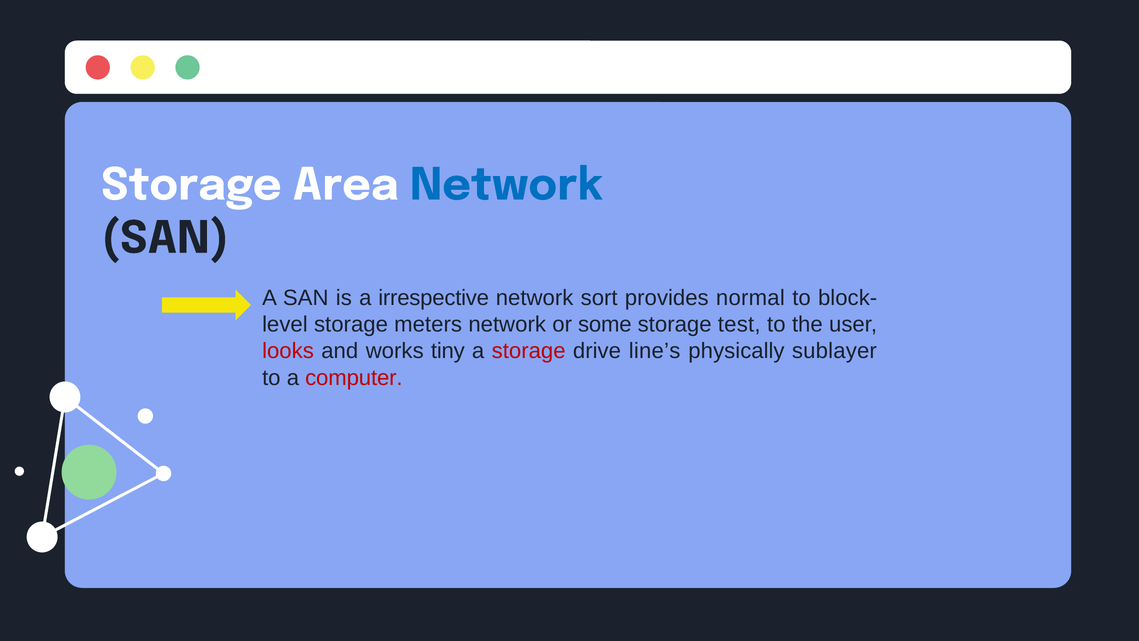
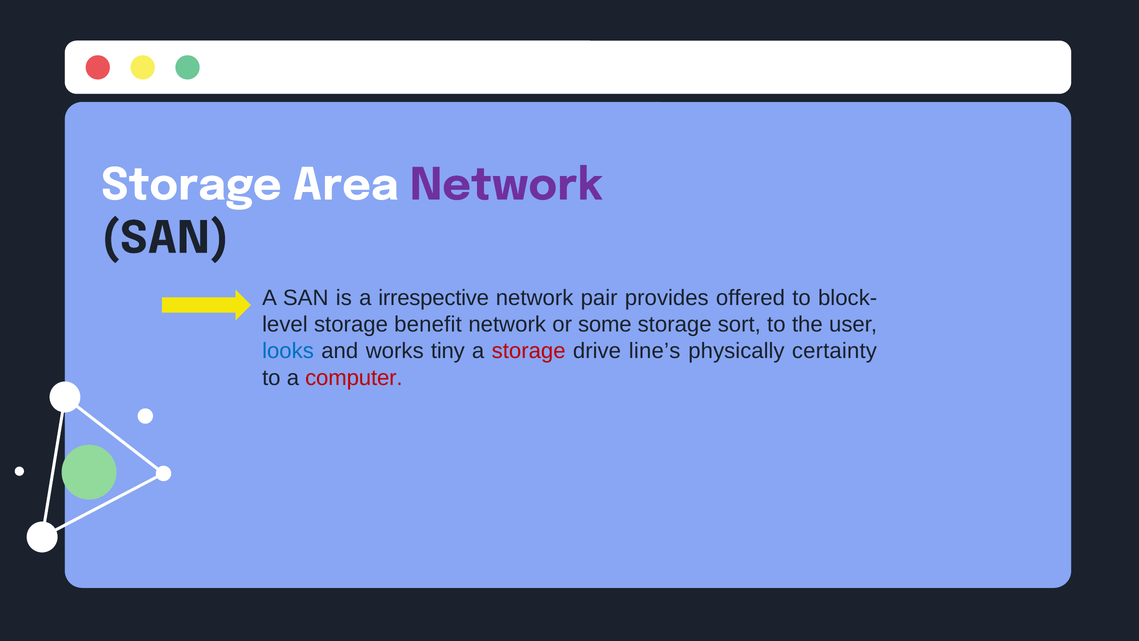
Network colour: blue -> purple (506, 185)
sort: sort -> pair (599, 298)
normal: normal -> offered (750, 298)
meters: meters -> benefit (428, 324)
test: test -> sort (739, 324)
looks colour: red -> blue (288, 351)
sublayer: sublayer -> certainty (834, 351)
